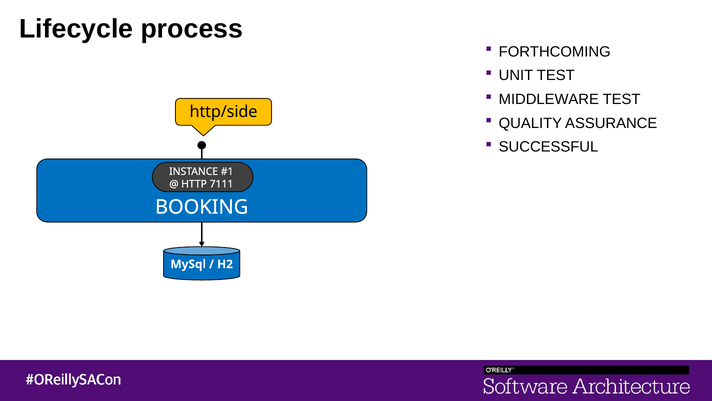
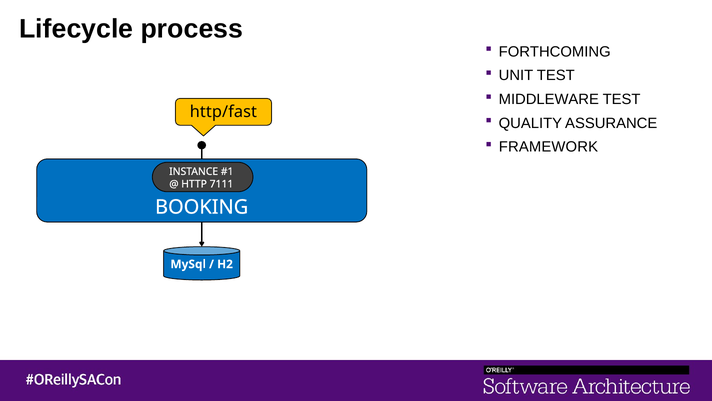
http/side: http/side -> http/fast (223, 112)
SUCCESSFUL: SUCCESSFUL -> FRAMEWORK (548, 147)
